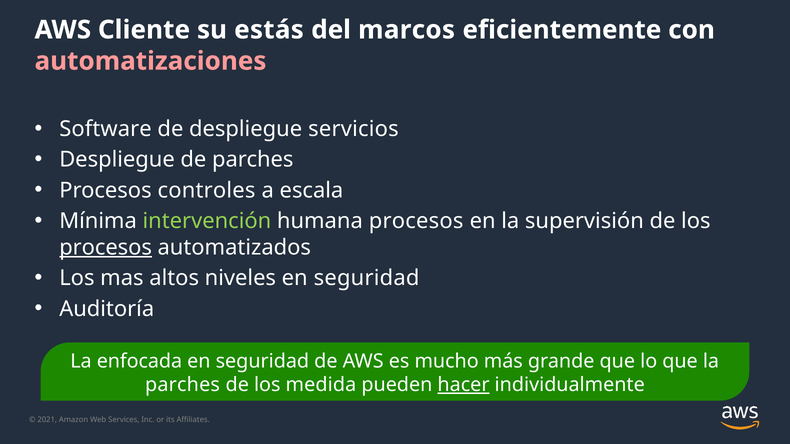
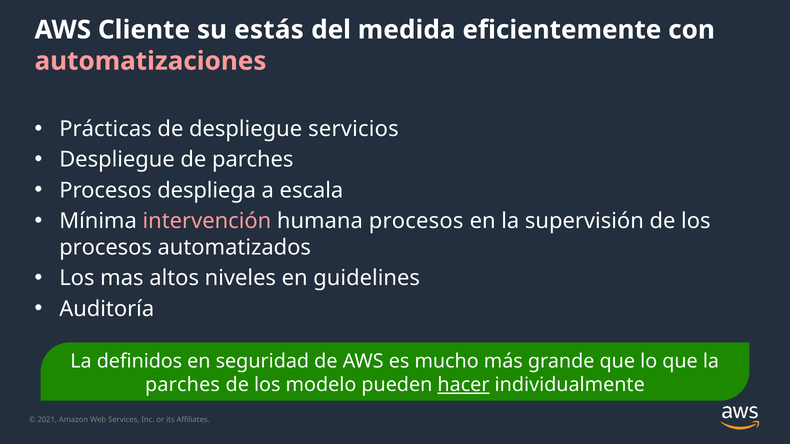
marcos: marcos -> medida (407, 30)
Software: Software -> Prácticas (106, 129)
controles: controles -> despliega (207, 191)
intervención colour: light green -> pink (207, 221)
procesos underline: present -> none (106, 248)
niveles en seguridad: seguridad -> guidelines (367, 278)
enfocada: enfocada -> definidos (139, 361)
medida: medida -> modelo (321, 385)
